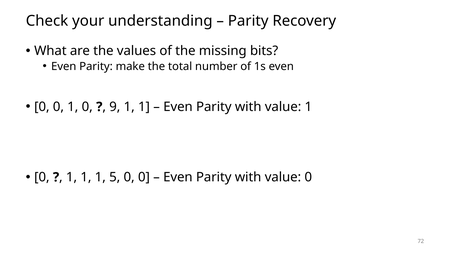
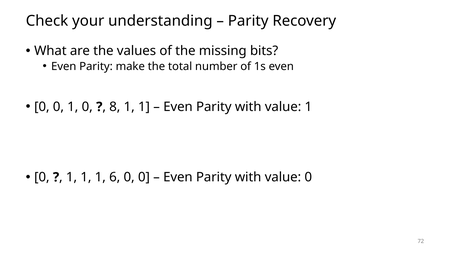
9: 9 -> 8 (115, 107)
5: 5 -> 6 (115, 177)
